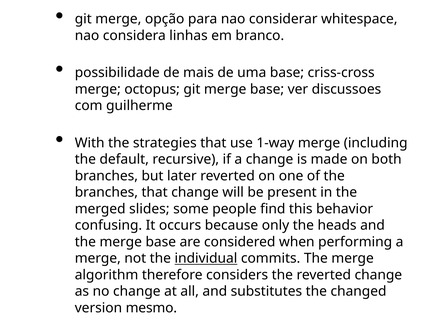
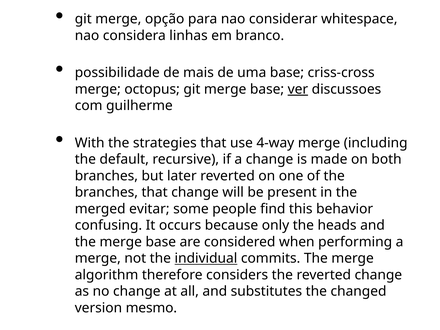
ver underline: none -> present (298, 89)
1-way: 1-way -> 4-way (275, 143)
slides: slides -> evitar (149, 209)
